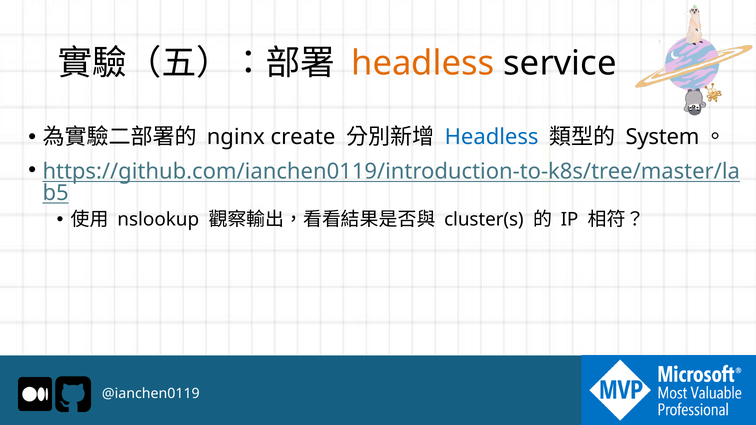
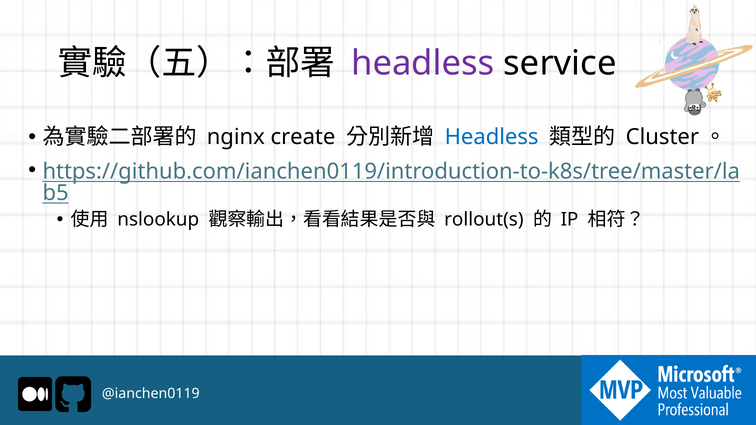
headless colour: orange -> purple (423, 64)
System: System -> Cluster (662, 137)
cluster(s: cluster(s -> rollout(s (484, 220)
